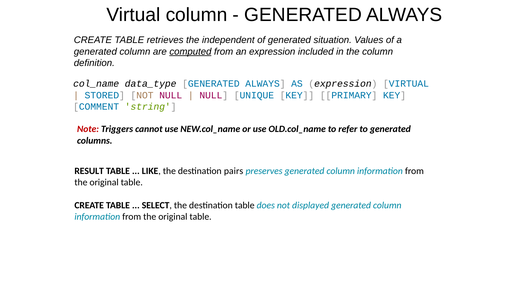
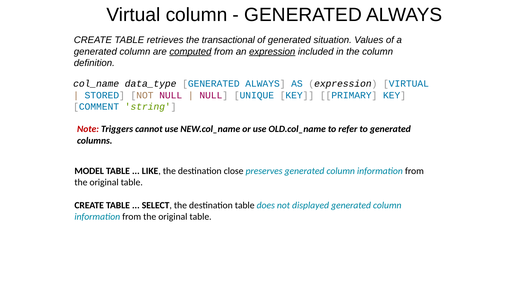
independent: independent -> transactional (228, 40)
expression underline: none -> present (272, 52)
RESULT: RESULT -> MODEL (89, 171)
pairs: pairs -> close (234, 171)
